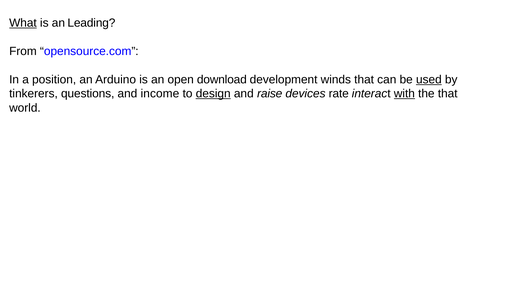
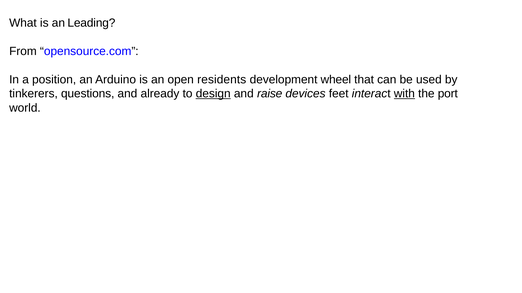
What underline: present -> none (23, 23)
download: download -> residents (222, 80)
winds: winds -> wheel (336, 80)
used underline: present -> none (429, 80)
income: income -> already (160, 94)
rate: rate -> feet (339, 94)
the that: that -> port (448, 94)
